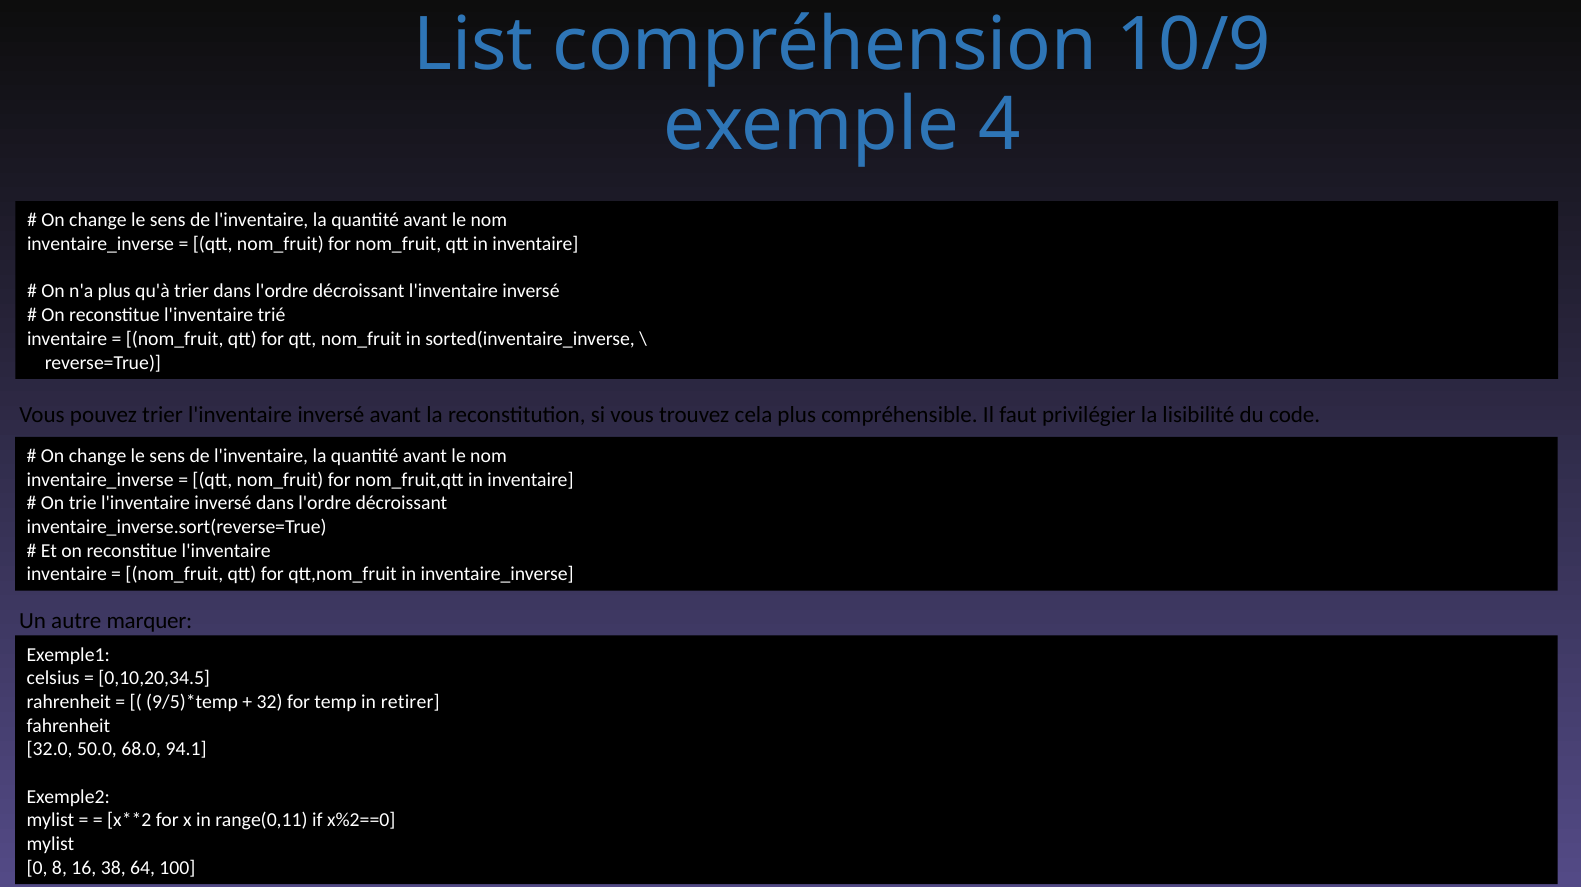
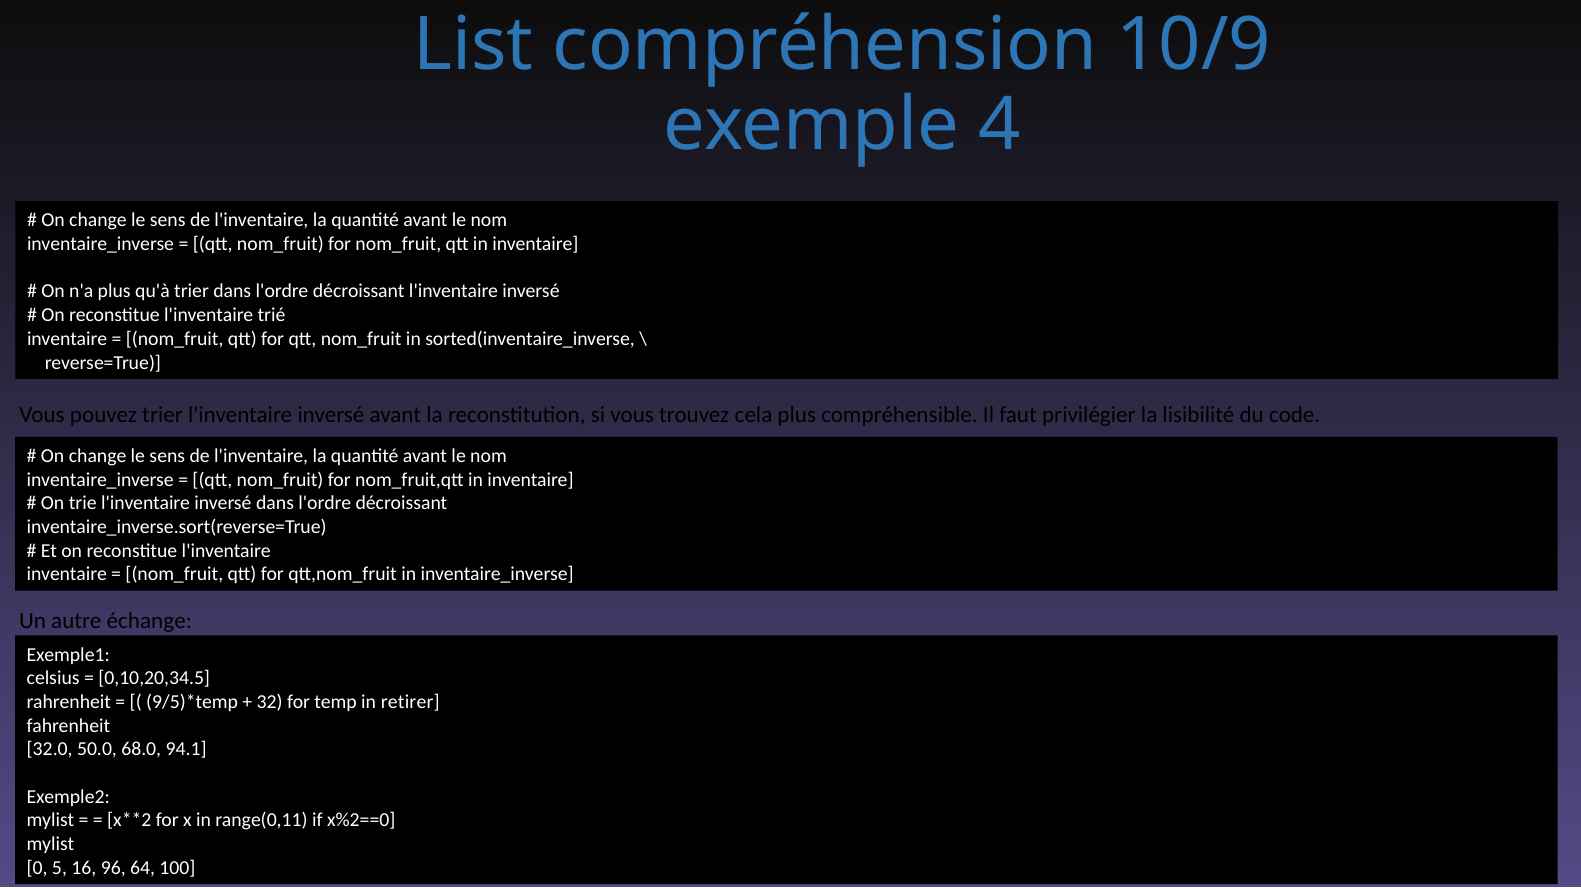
marquer: marquer -> échange (149, 621)
8: 8 -> 5 (59, 868)
38: 38 -> 96 (113, 868)
